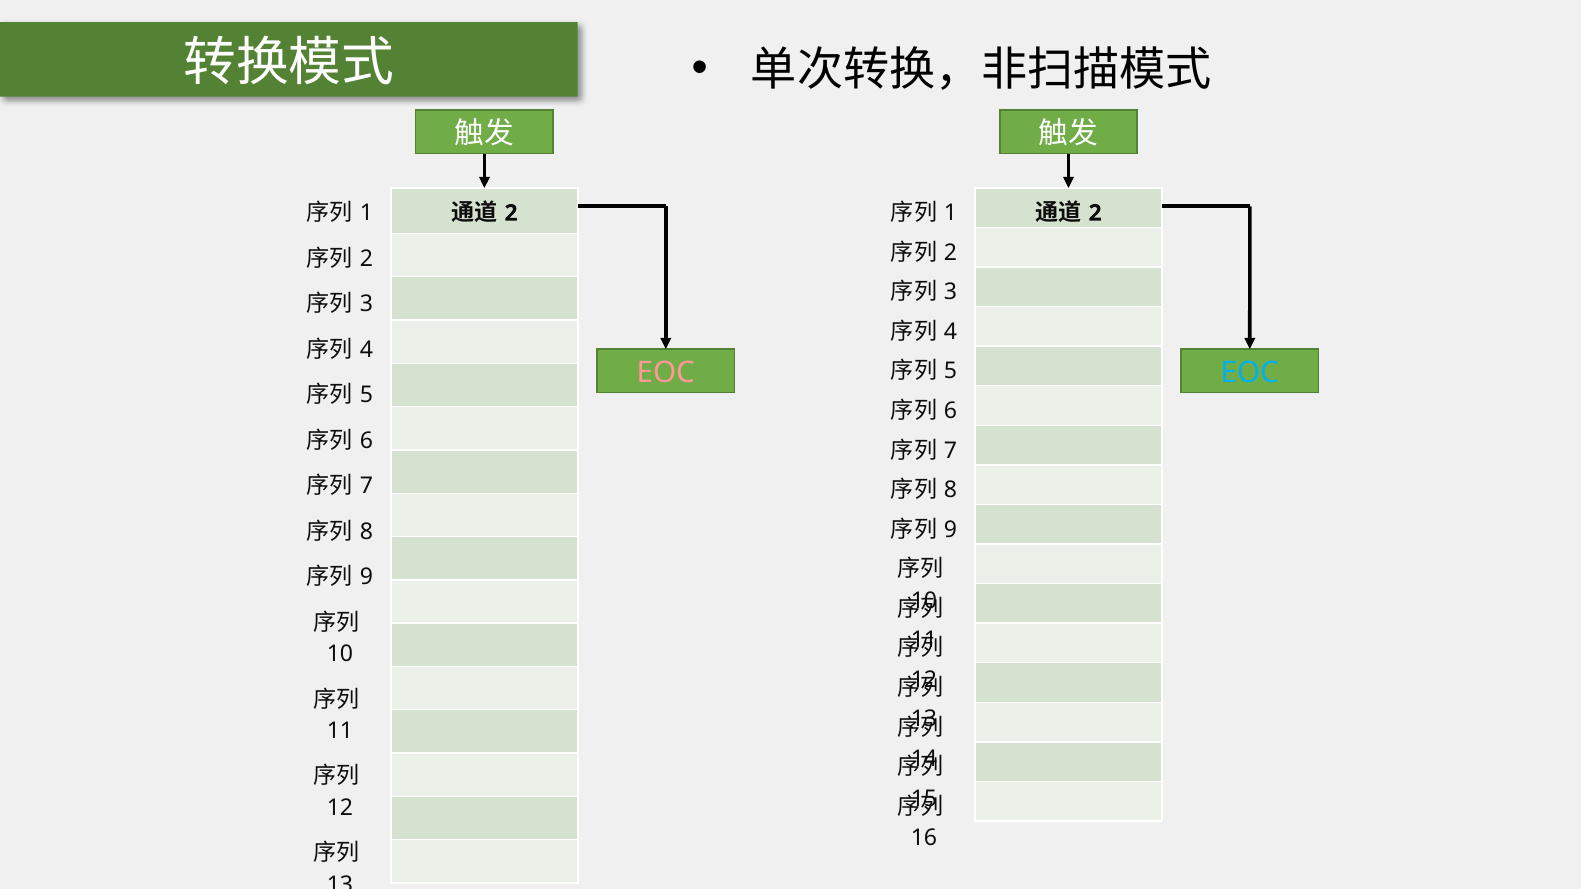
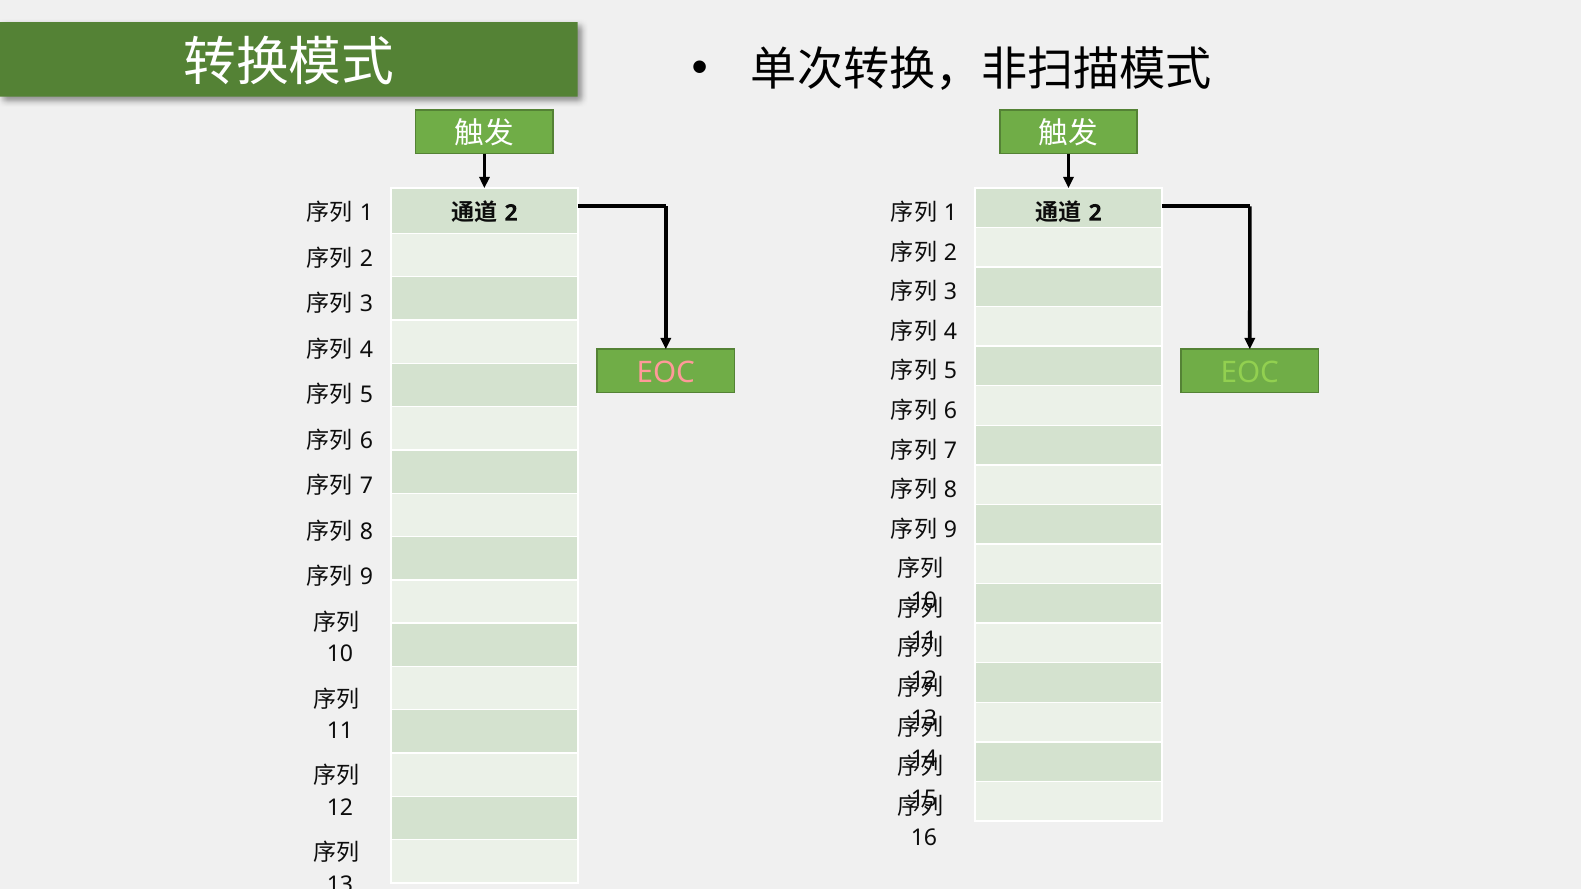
EOC colour: light blue -> light green (1250, 373)
